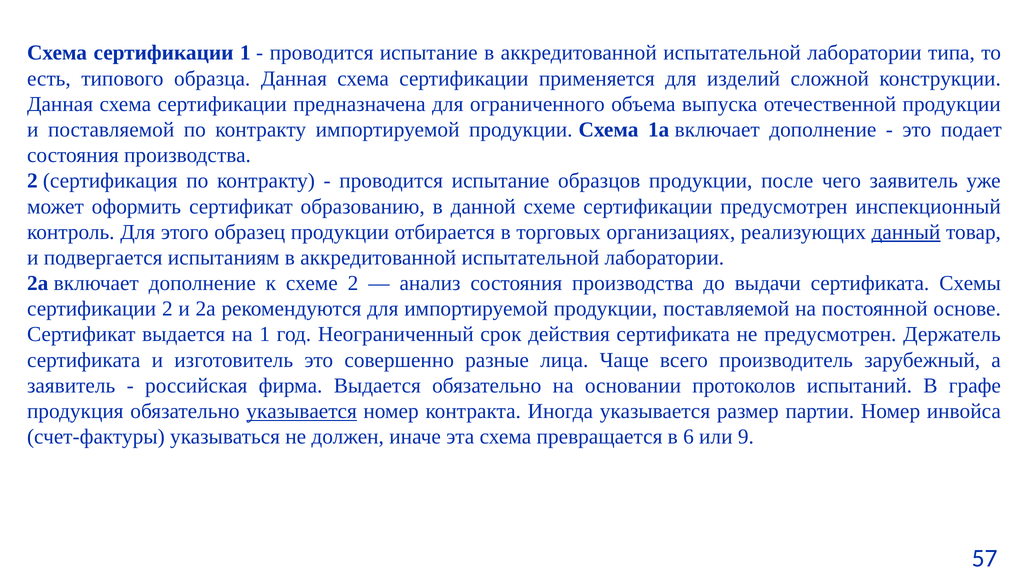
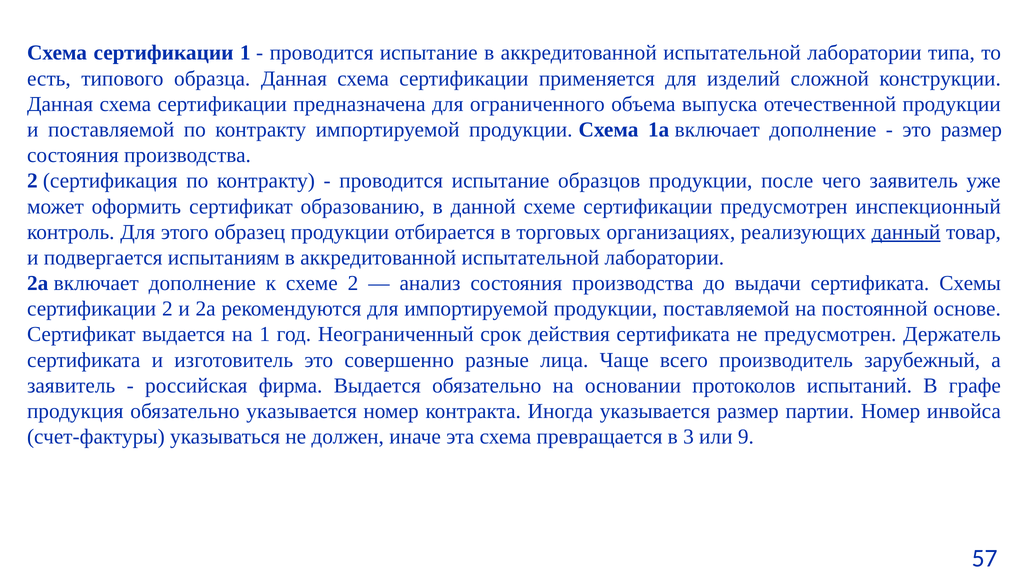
это подает: подает -> размер (971, 130)
указывается underline: present -> none (302, 411)
6: 6 -> 3 (689, 437)
